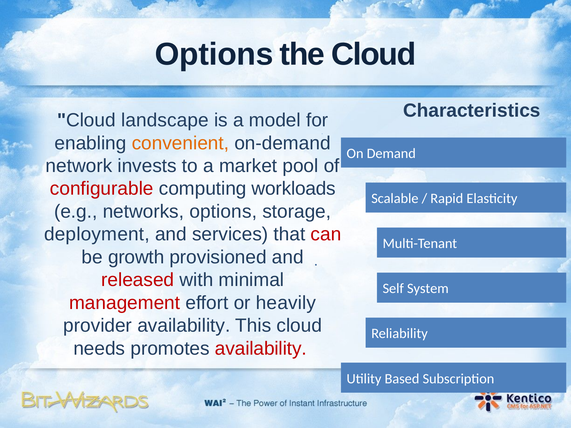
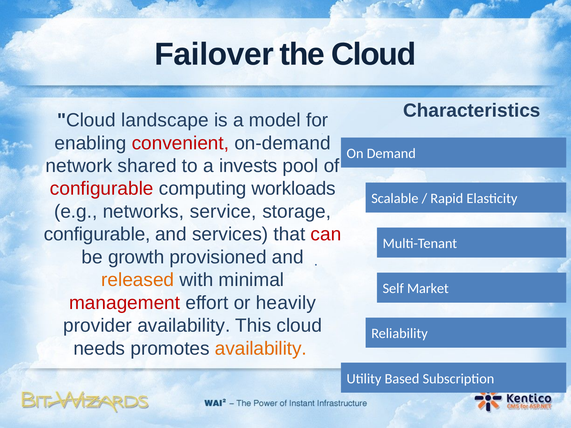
Options: Options -> Failover (214, 55)
convenient colour: orange -> red (180, 143)
invests: invests -> shared (147, 166)
market: market -> invests (248, 166)
networks options: options -> service (223, 212)
deployment: deployment -> configurable (97, 235)
released colour: red -> orange (138, 280)
System: System -> Market (428, 289)
availability colour: red -> orange (261, 349)
